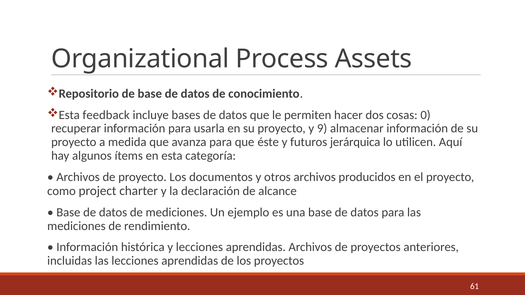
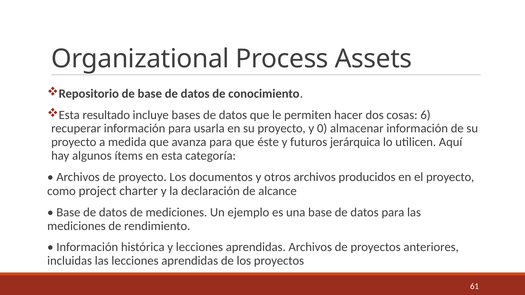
feedback: feedback -> resultado (106, 115)
0: 0 -> 6 (426, 115)
9: 9 -> 0 (322, 129)
